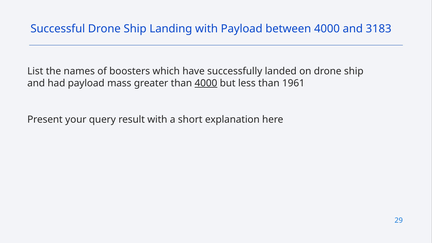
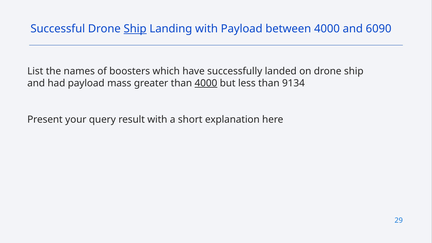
Ship underline: none -> present (135, 29)
3183: 3183 -> 6090 (379, 29)
1961: 1961 -> 9134 (293, 83)
